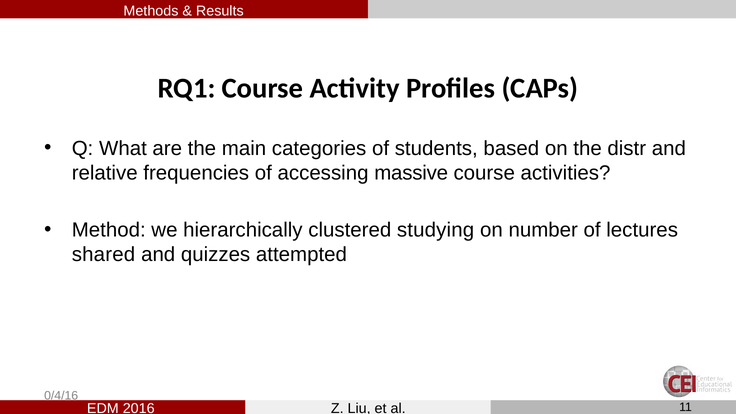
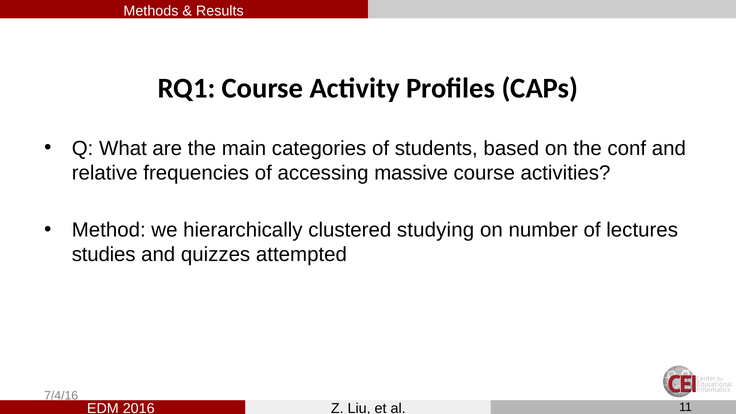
distr: distr -> conf (627, 148)
shared: shared -> studies (104, 255)
0/4/16: 0/4/16 -> 7/4/16 (61, 396)
